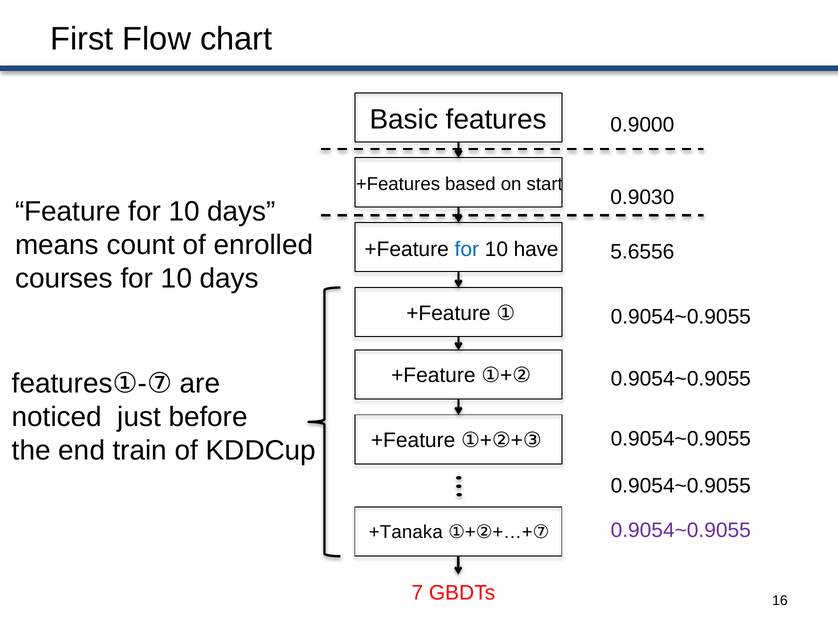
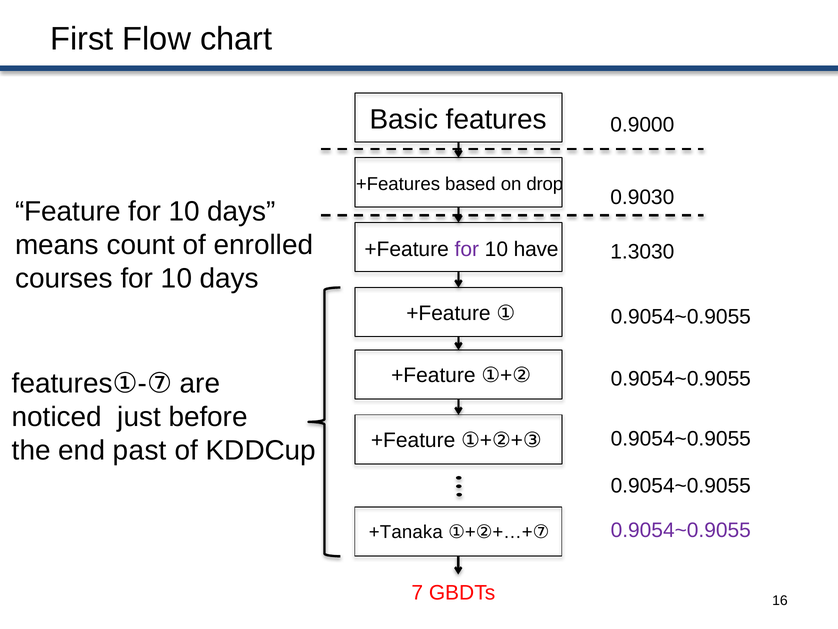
start: start -> drop (545, 184)
for colour: blue -> purple (467, 249)
5.6556: 5.6556 -> 1.3030 (642, 252)
train: train -> past (140, 450)
